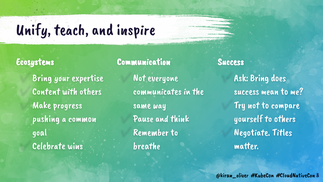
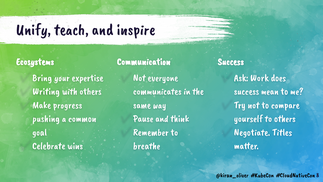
Ask Bring: Bring -> Work (259, 78)
Content: Content -> Writing (46, 91)
